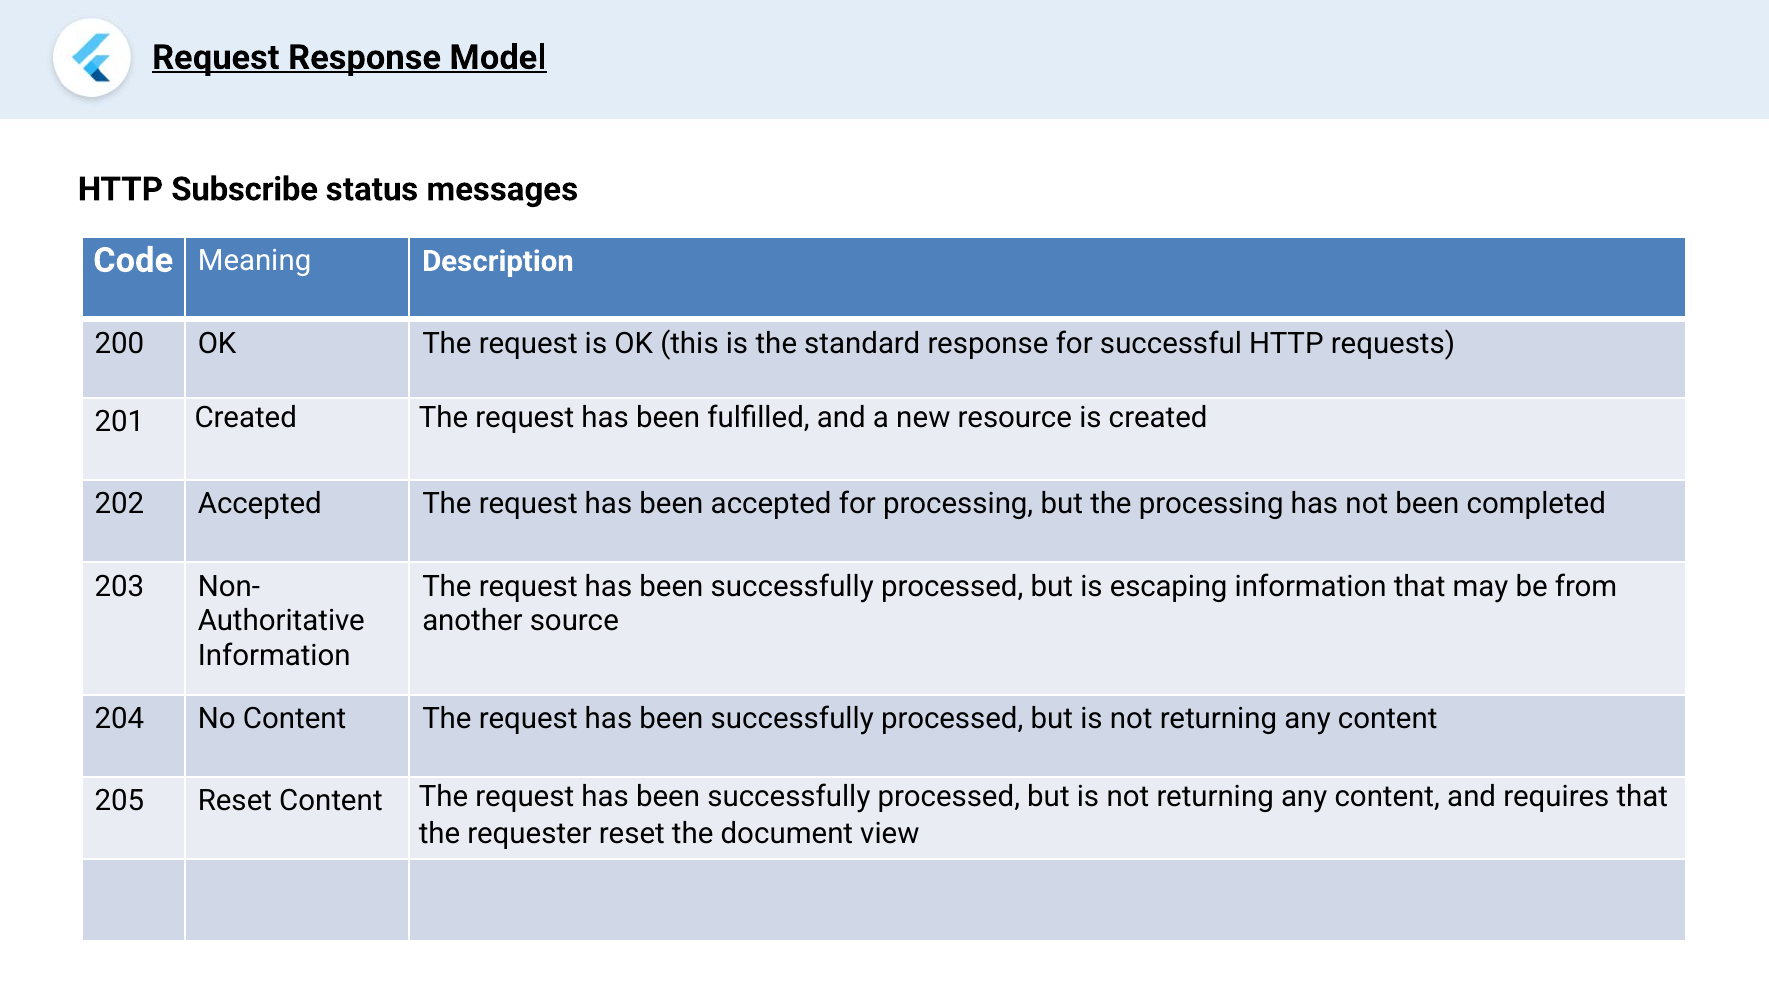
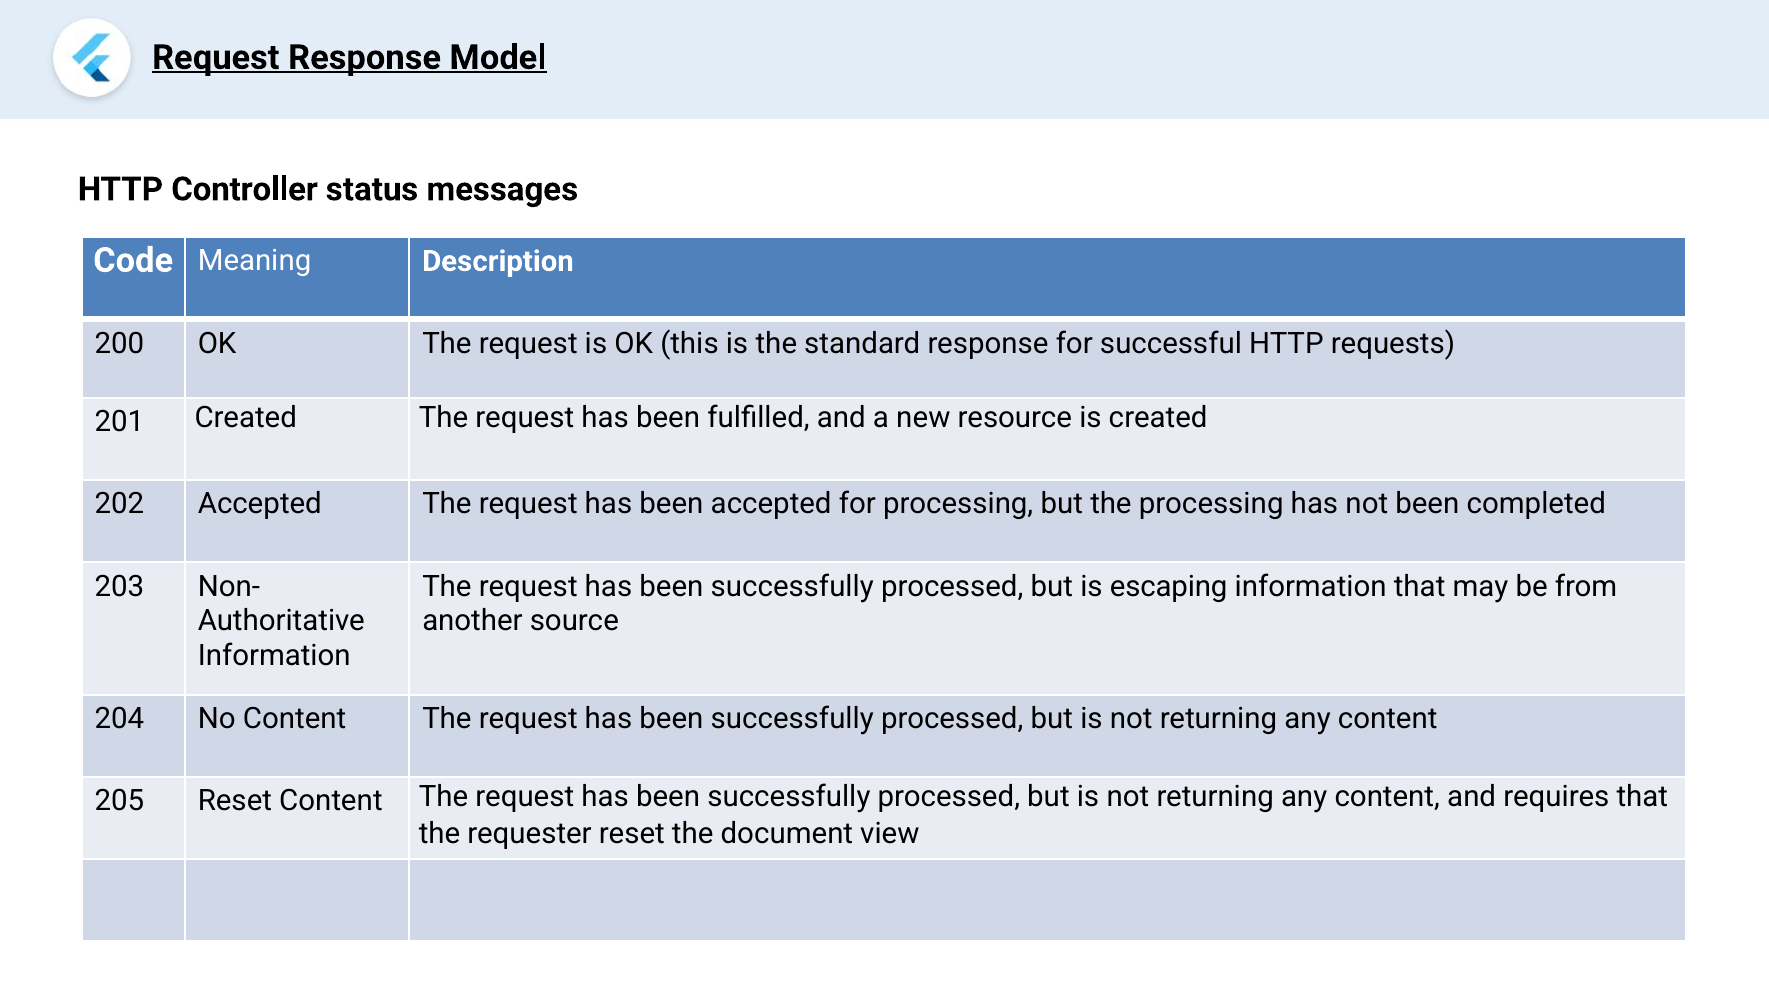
Subscribe: Subscribe -> Controller (245, 189)
